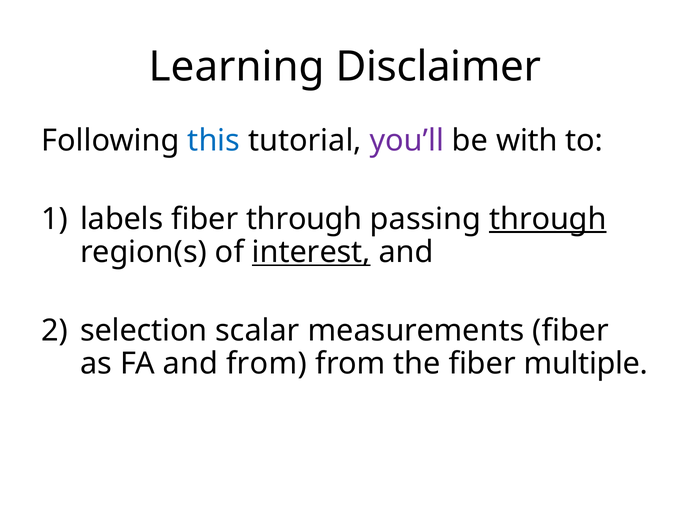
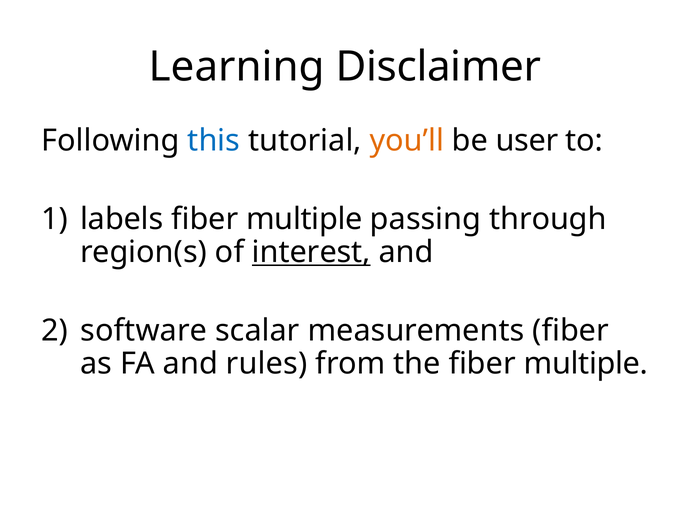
you’ll colour: purple -> orange (407, 141)
with: with -> user (527, 141)
through: through -> multiple (304, 219)
through underline: present -> none (548, 219)
selection: selection -> software (144, 331)
and from: from -> rules (267, 364)
